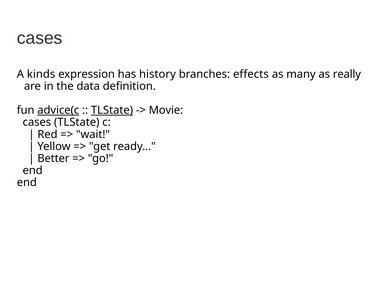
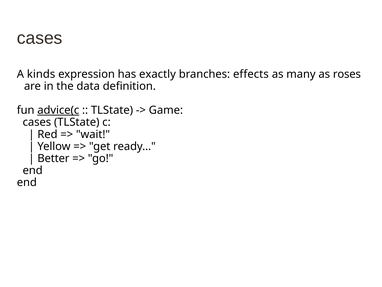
history: history -> exactly (157, 74)
really: really -> roses (347, 74)
TLState underline: present -> none (112, 110)
Movie: Movie -> Game (166, 110)
